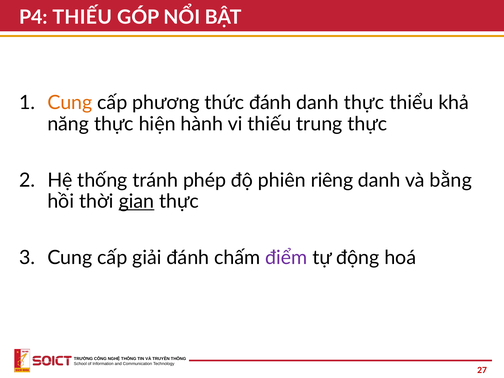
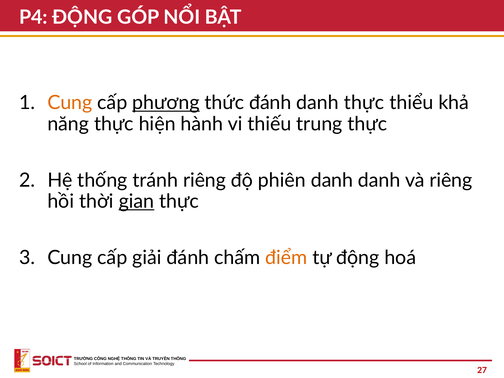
P4 THIẾU: THIẾU -> ĐỘNG (82, 18)
phương underline: none -> present (166, 103)
tránh phép: phép -> riêng (205, 180)
phiên riêng: riêng -> danh (332, 180)
và bằng: bằng -> riêng (451, 180)
điểm colour: purple -> orange (286, 258)
